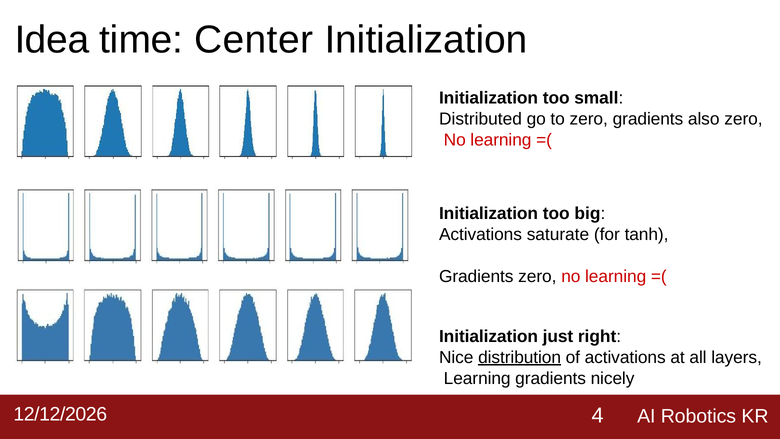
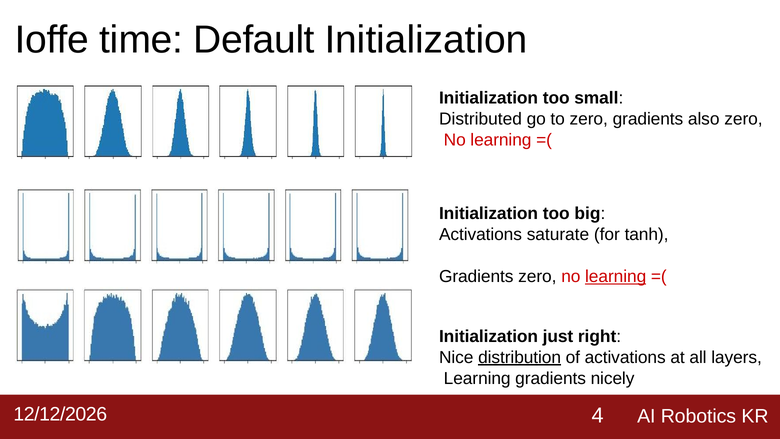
Idea: Idea -> Ioffe (52, 40)
Center: Center -> Default (254, 40)
learning underline: none -> present (616, 276)
